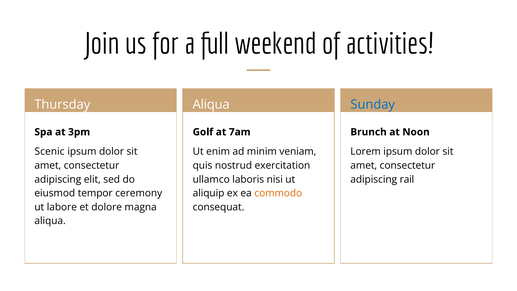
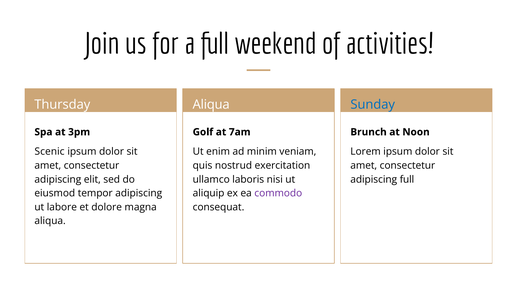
adipiscing rail: rail -> full (407, 179)
tempor ceremony: ceremony -> adipiscing (139, 193)
commodo colour: orange -> purple (278, 193)
